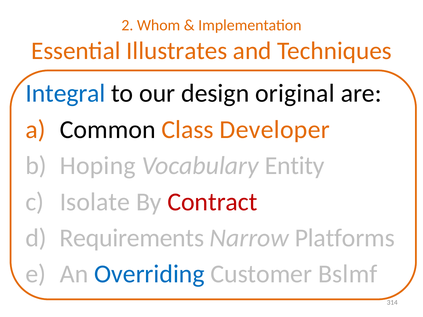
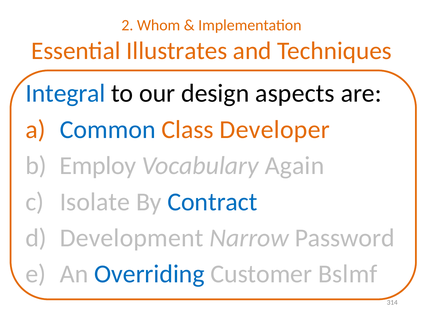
original: original -> aspects (295, 93)
Common colour: black -> blue (108, 130)
Hoping: Hoping -> Employ (98, 166)
Entity: Entity -> Again (294, 166)
Contract colour: red -> blue (212, 202)
Requirements: Requirements -> Development (132, 238)
Platforms: Platforms -> Password (345, 238)
